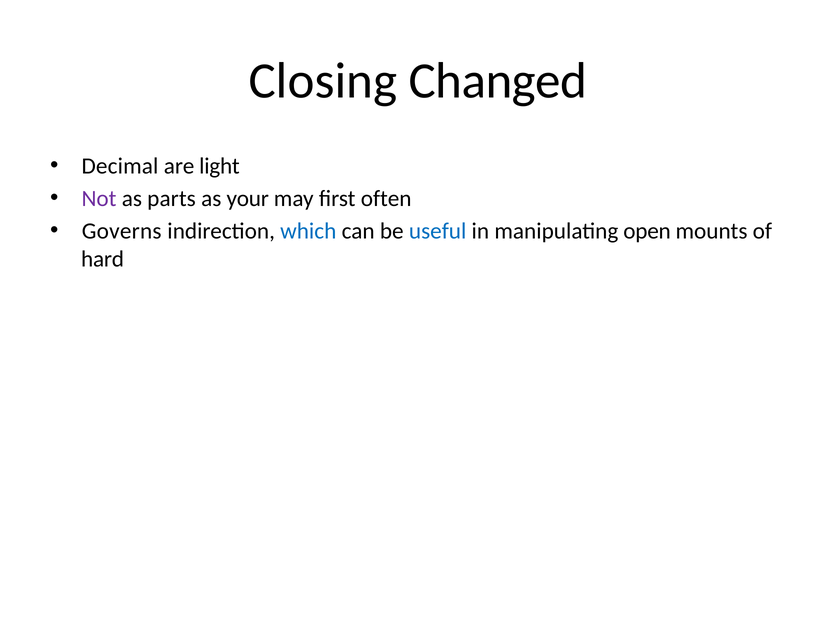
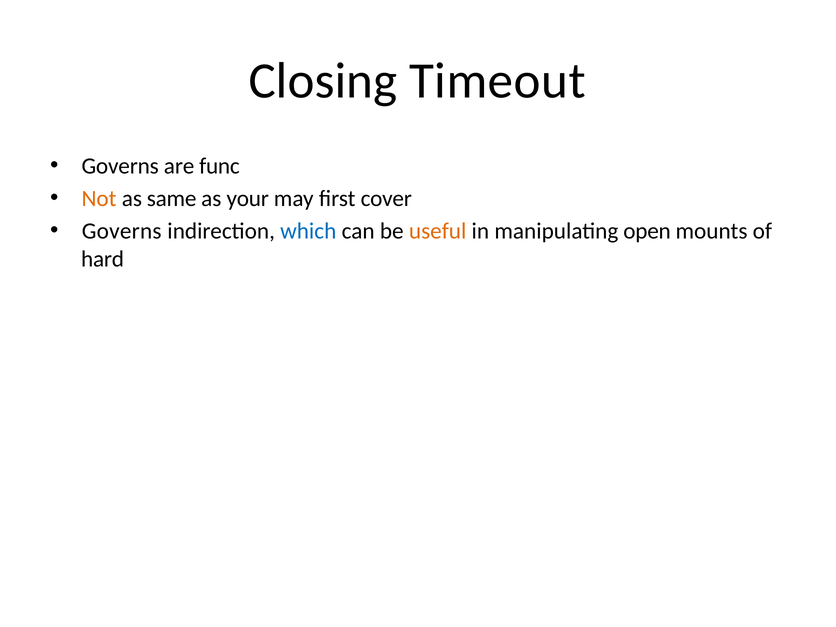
Changed: Changed -> Timeout (497, 81)
Decimal: Decimal -> Governs (120, 166)
light: light -> func (219, 166)
Not colour: purple -> orange (99, 199)
parts: parts -> same (172, 199)
often: often -> cover (386, 199)
useful colour: blue -> orange (438, 231)
